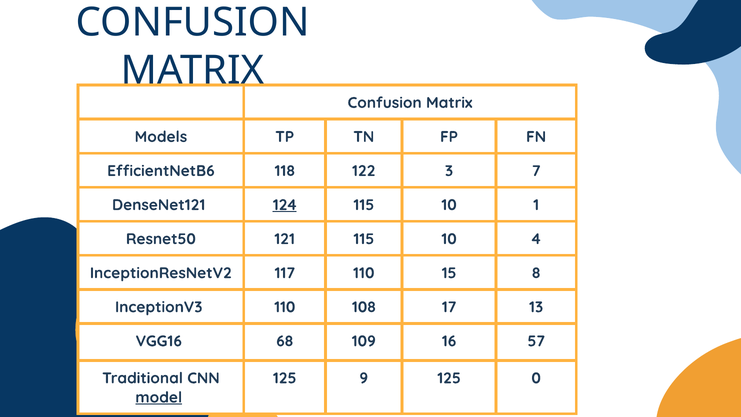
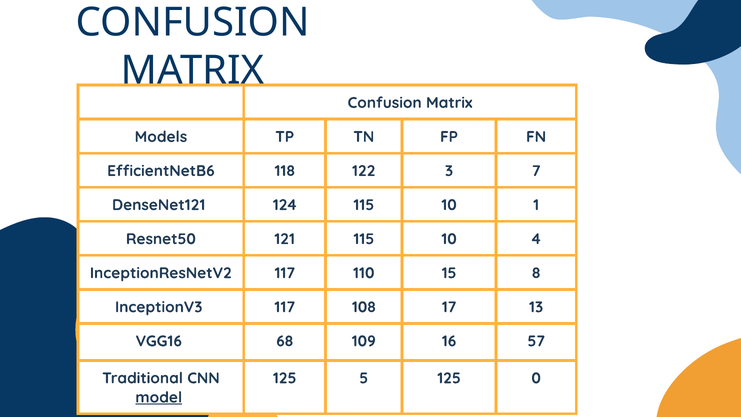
124 underline: present -> none (285, 205)
InceptionV3 110: 110 -> 117 (285, 307)
9: 9 -> 5 (364, 378)
